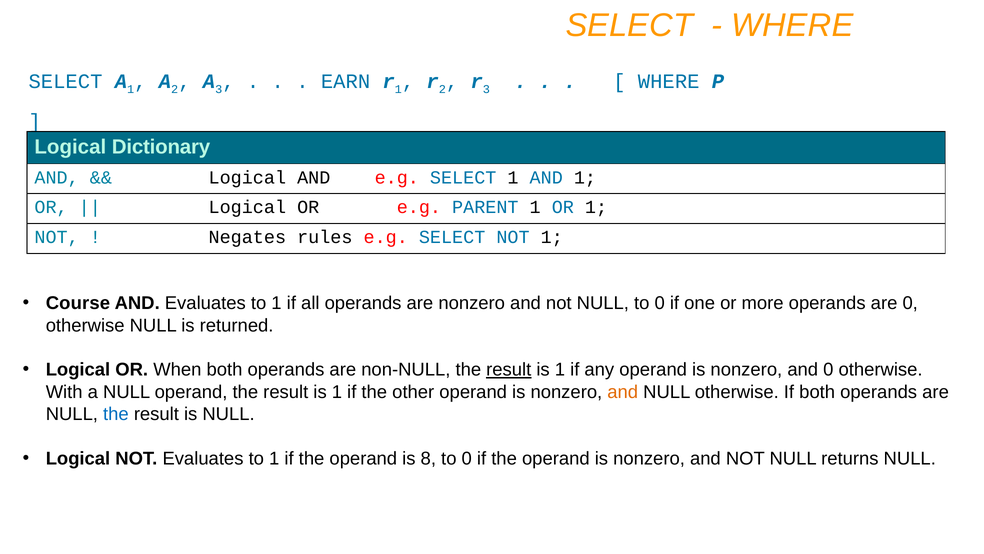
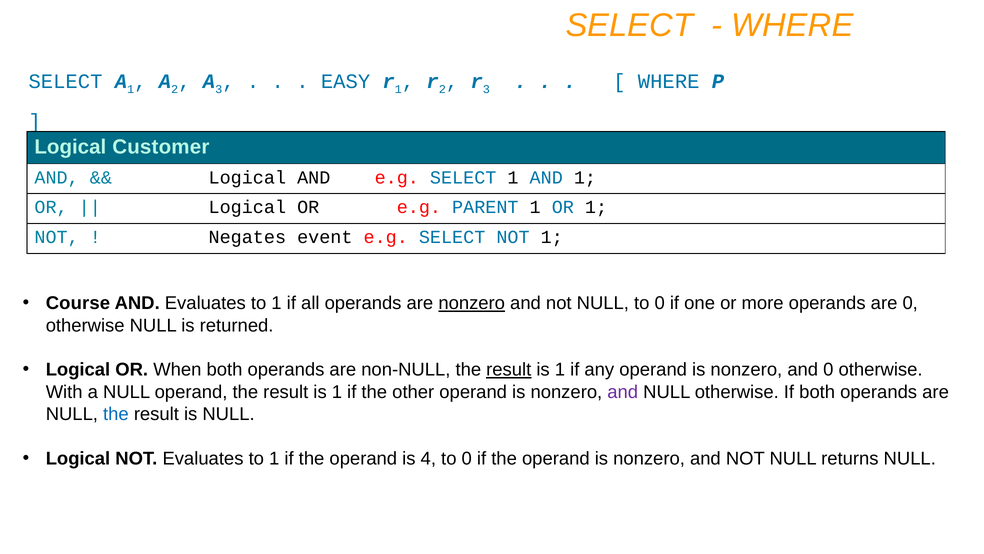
EARN: EARN -> EASY (346, 81)
Dictionary: Dictionary -> Customer (161, 147)
rules: rules -> event (325, 237)
nonzero underline: none -> present (472, 303)
and colour: orange -> purple (623, 392)
8: 8 -> 4 (428, 458)
